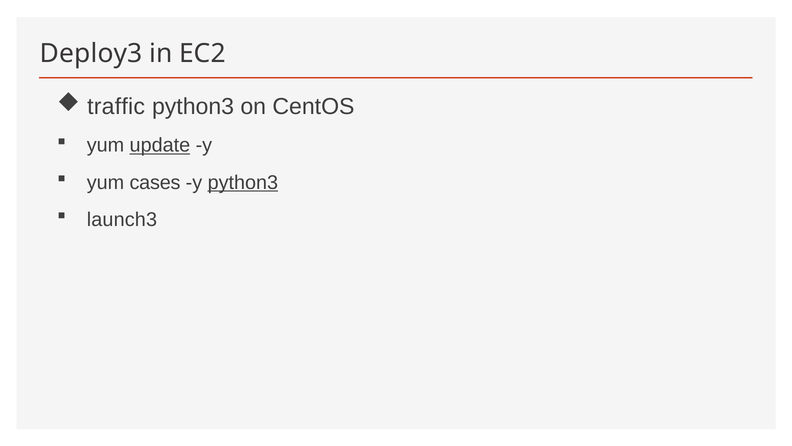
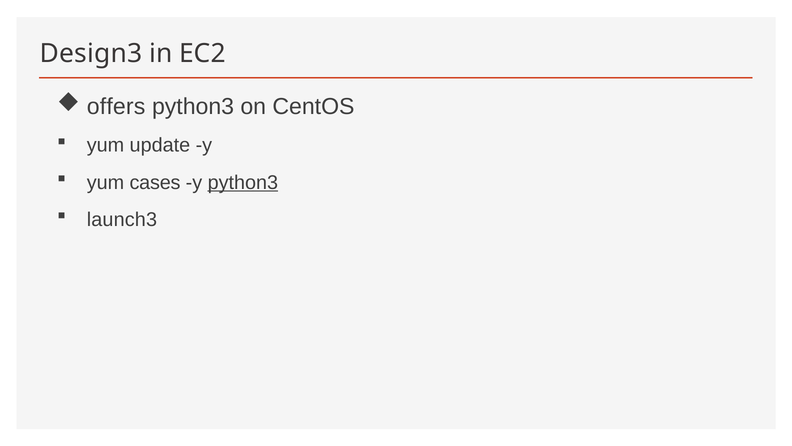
Deploy3: Deploy3 -> Design3 (91, 54)
traffic: traffic -> offers (116, 106)
update underline: present -> none (160, 145)
